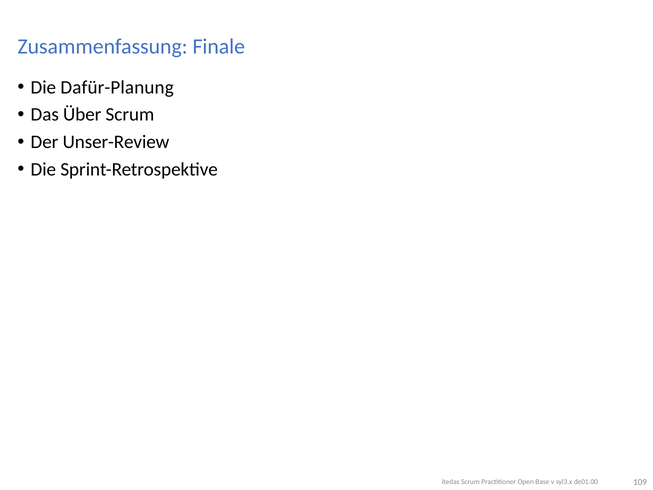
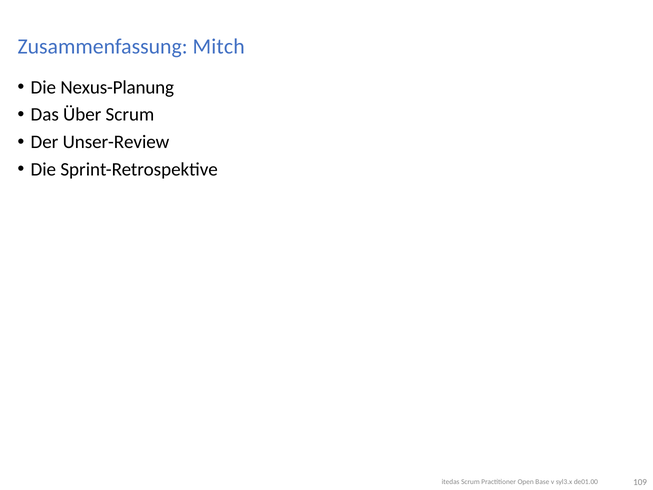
Finale: Finale -> Mitch (219, 46)
Dafür-Planung: Dafür-Planung -> Nexus-Planung (117, 87)
